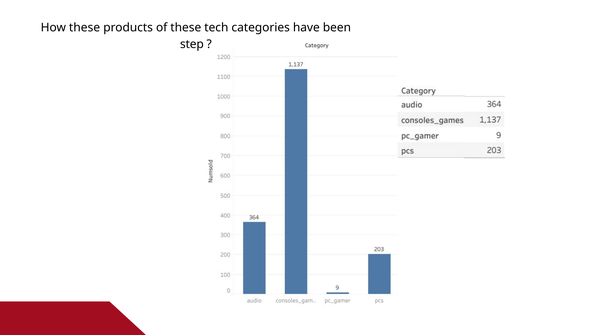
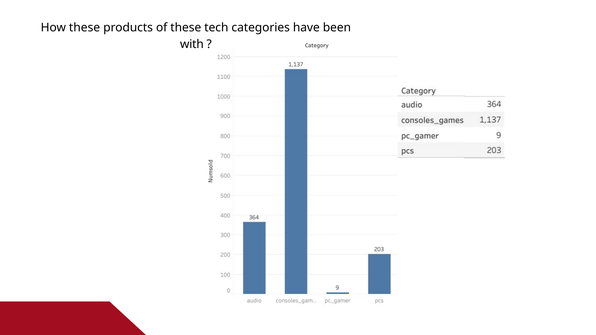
step: step -> with (192, 44)
